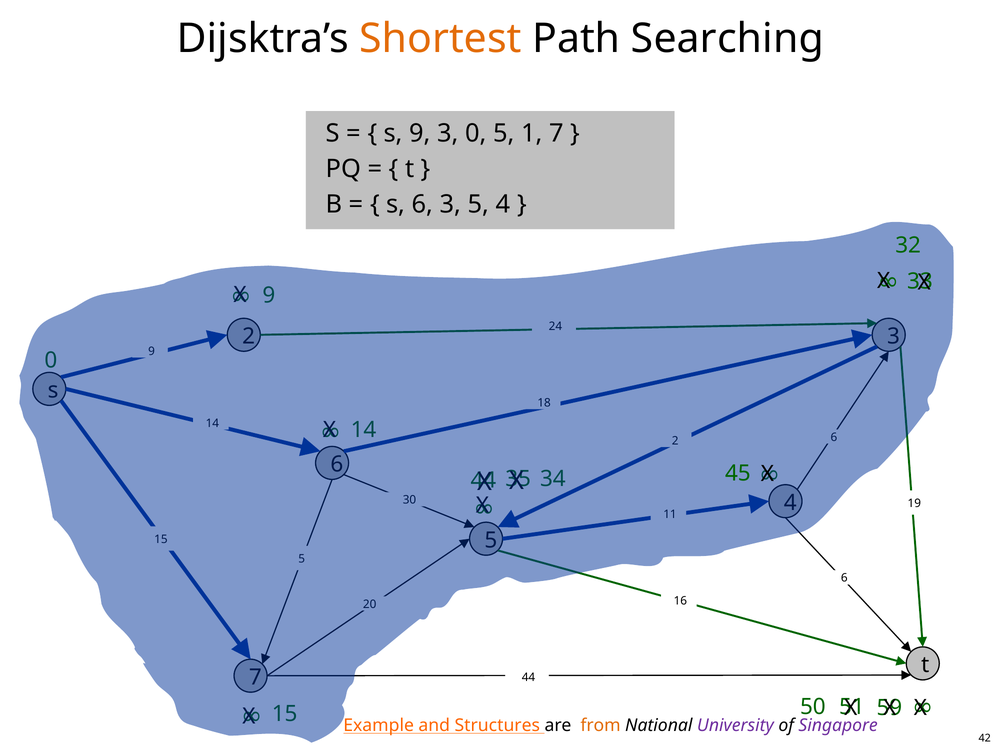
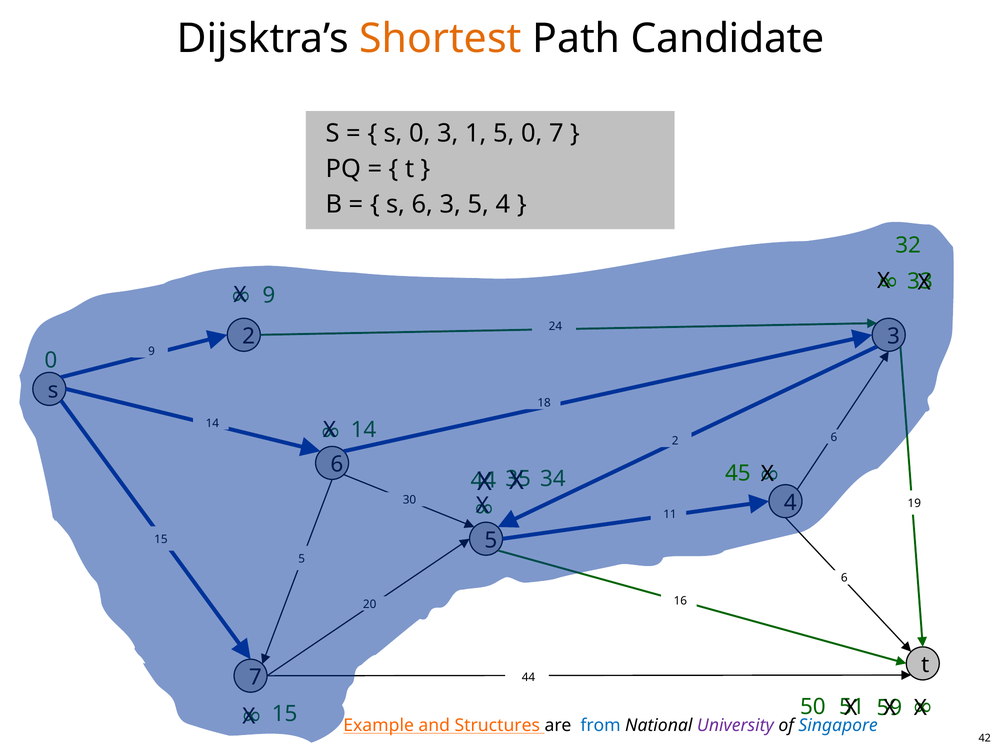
Searching: Searching -> Candidate (728, 38)
s 9: 9 -> 0 (420, 133)
3 0: 0 -> 1 (476, 133)
5 1: 1 -> 0 (532, 133)
from colour: orange -> blue (600, 725)
Singapore colour: purple -> blue (838, 725)
